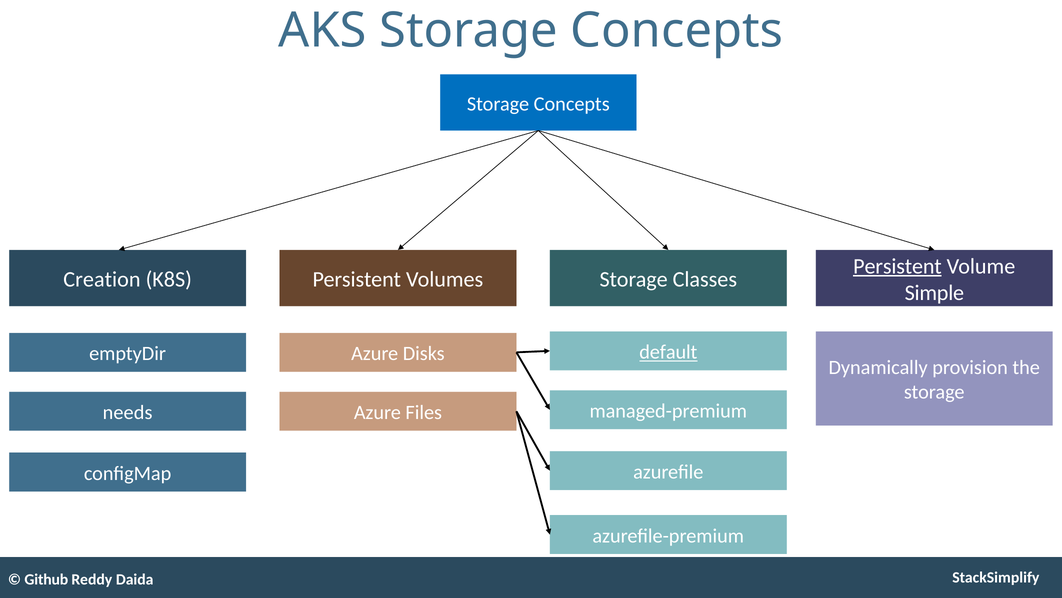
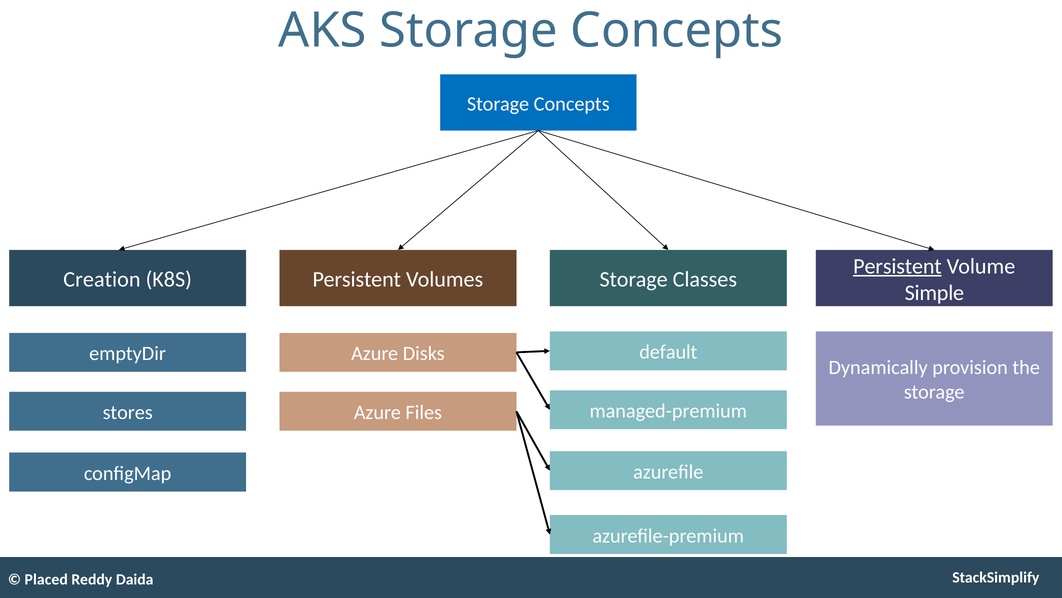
default underline: present -> none (668, 352)
needs: needs -> stores (128, 412)
Github: Github -> Placed (46, 579)
